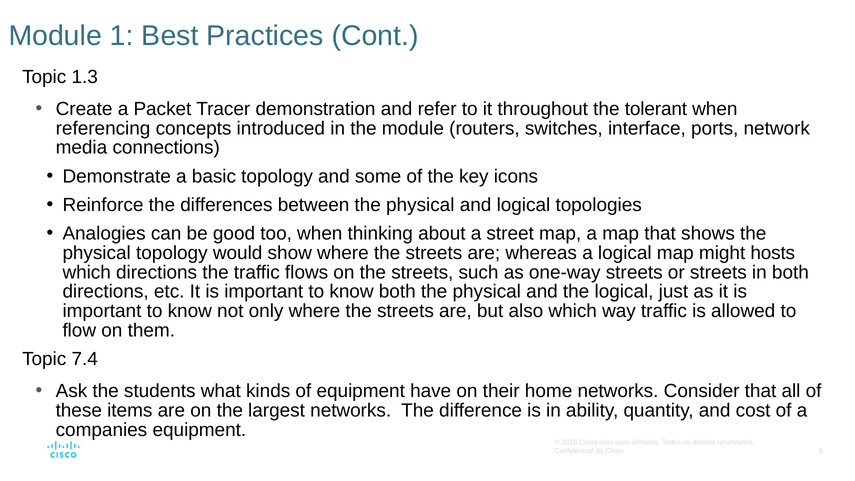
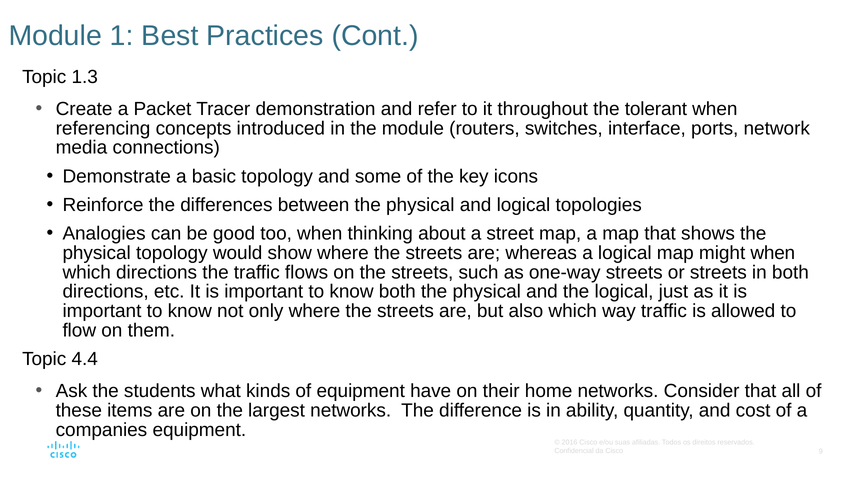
might hosts: hosts -> when (773, 253)
7.4: 7.4 -> 4.4 (85, 359)
